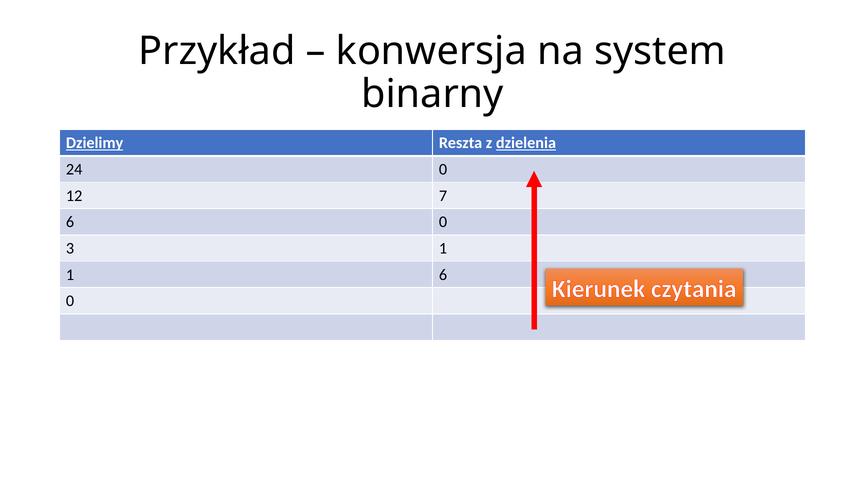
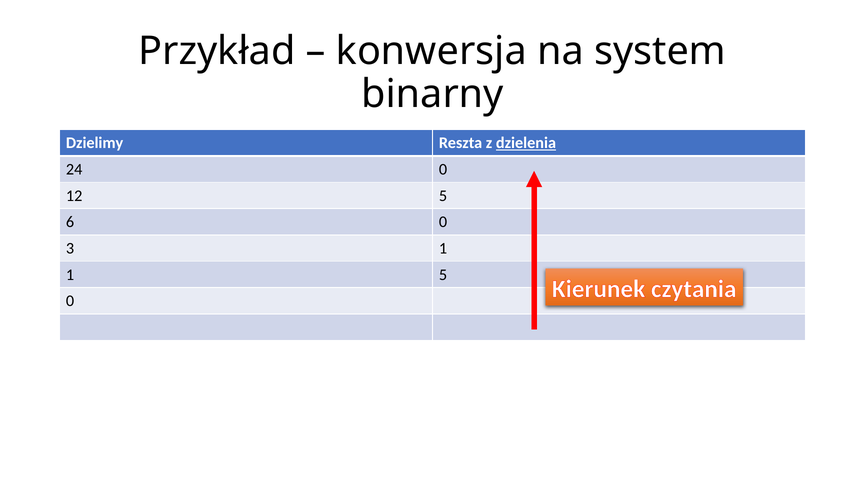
Dzielimy underline: present -> none (95, 143)
12 7: 7 -> 5 (443, 195)
1 6: 6 -> 5 (443, 274)
